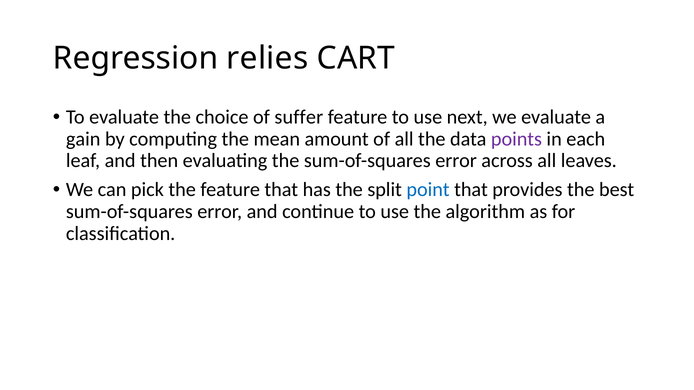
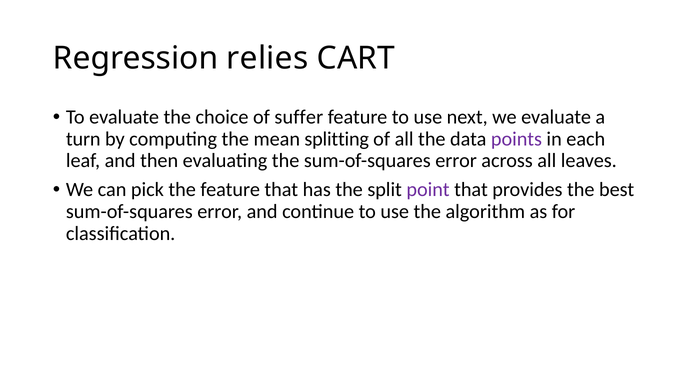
gain: gain -> turn (83, 139)
amount: amount -> splitting (337, 139)
point colour: blue -> purple (428, 190)
